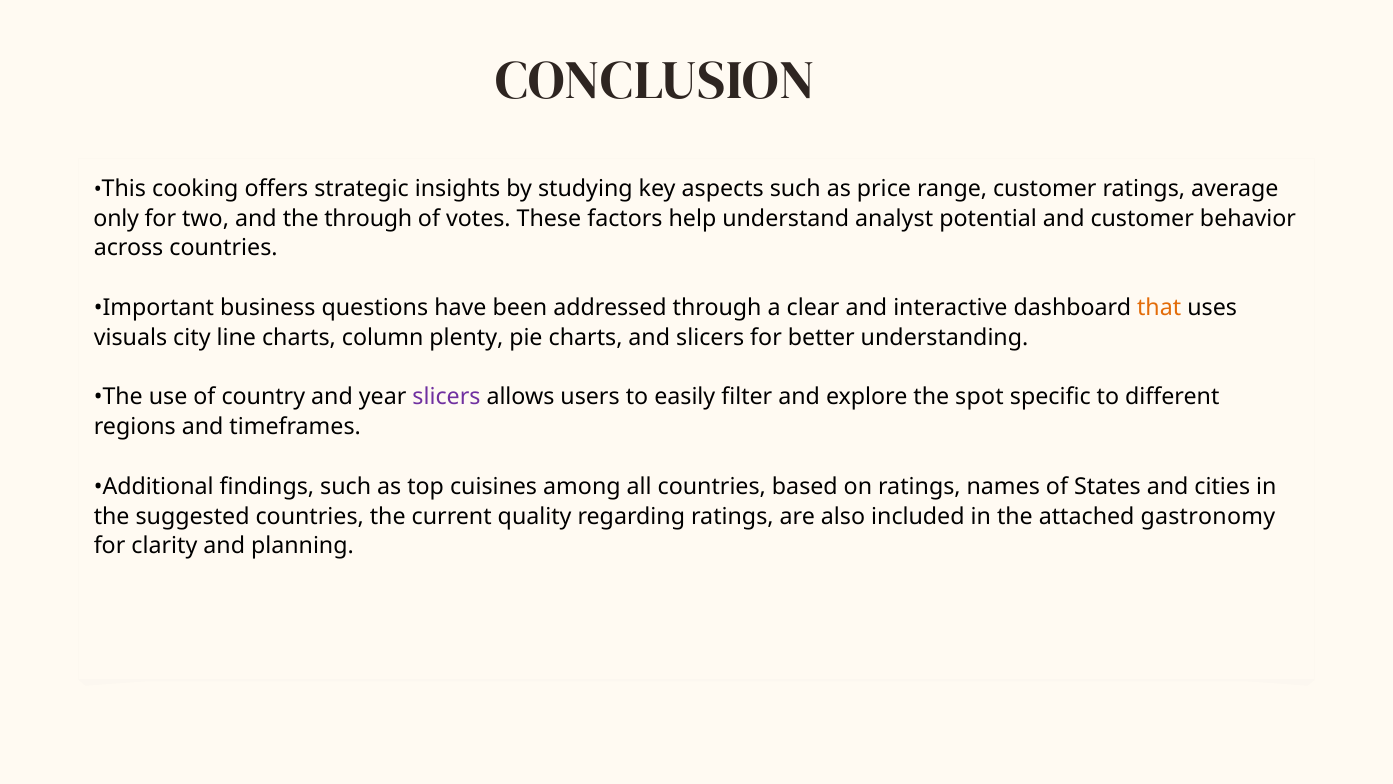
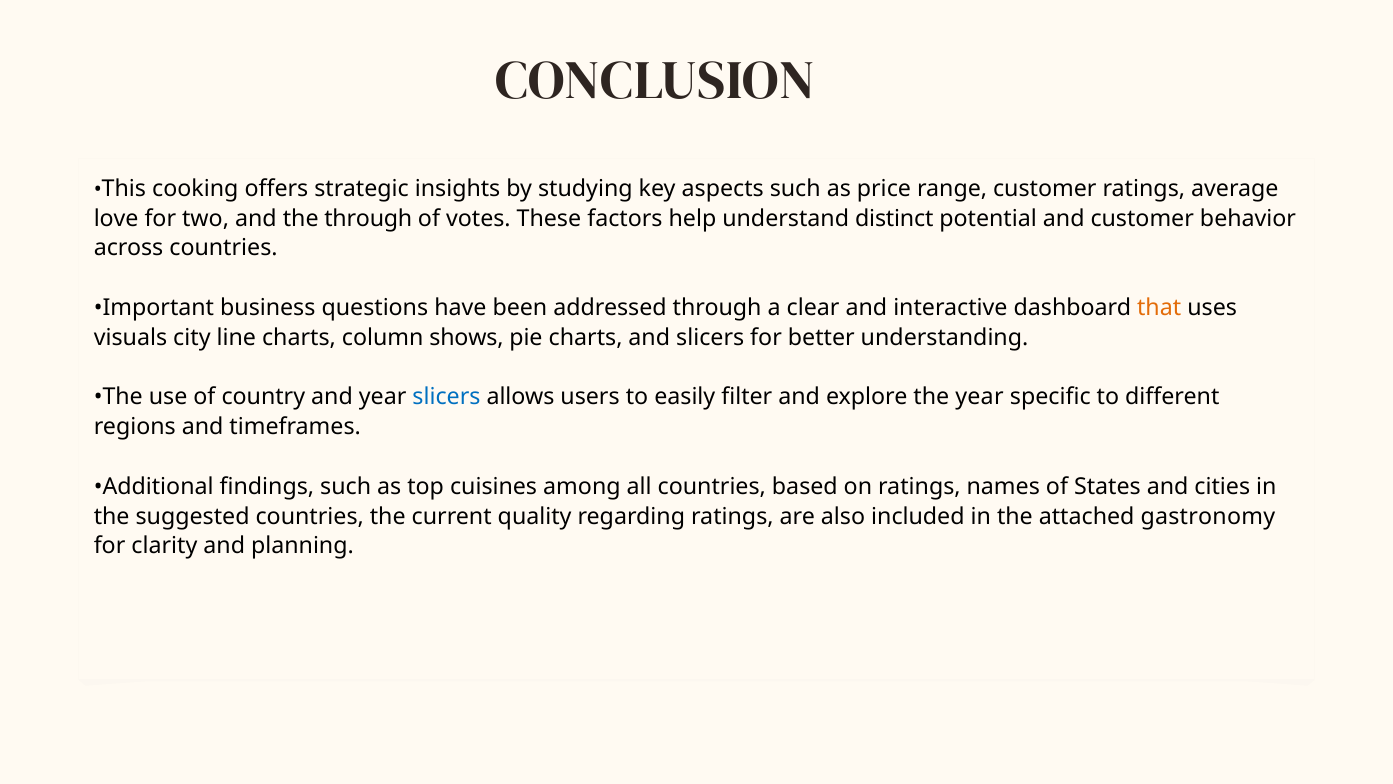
only: only -> love (116, 218)
analyst: analyst -> distinct (894, 218)
plenty: plenty -> shows (466, 337)
slicers colour: purple -> blue (446, 397)
the spot: spot -> year (979, 397)
